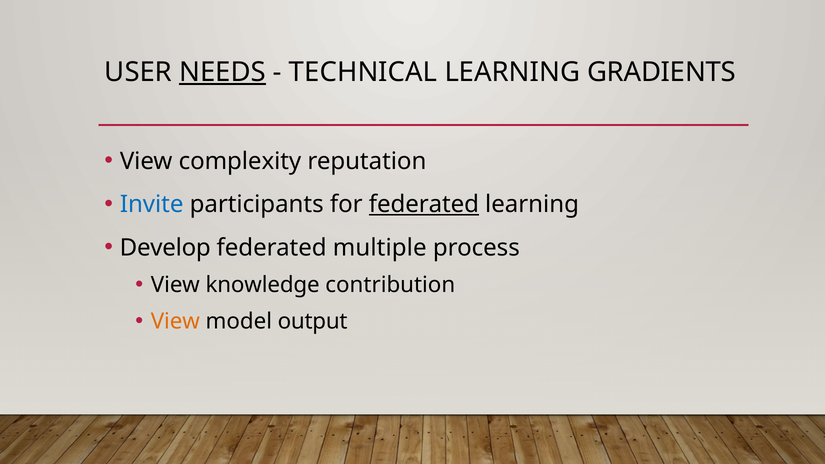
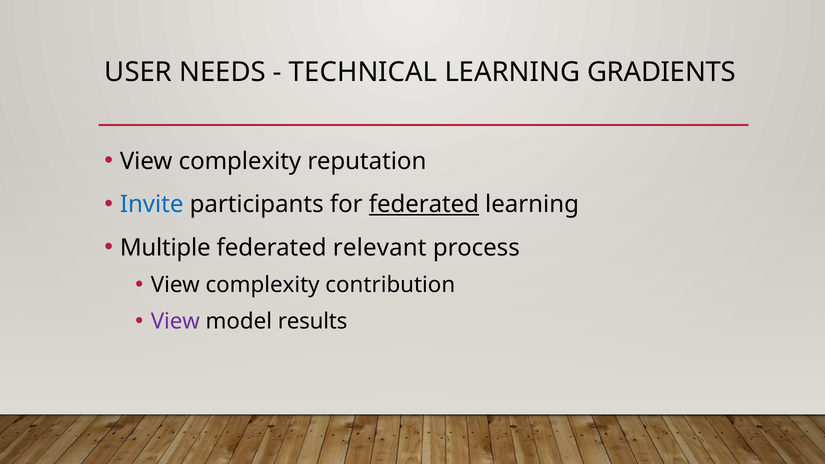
NEEDS underline: present -> none (222, 72)
Develop: Develop -> Multiple (165, 248)
multiple: multiple -> relevant (380, 248)
knowledge: knowledge -> complexity (263, 285)
View colour: orange -> purple (175, 322)
output: output -> results (313, 322)
